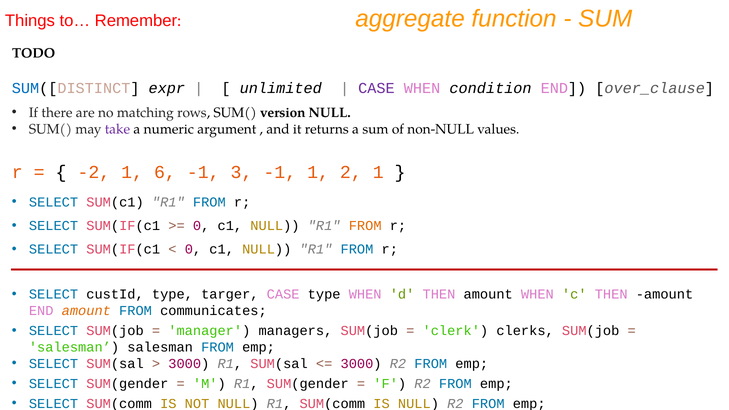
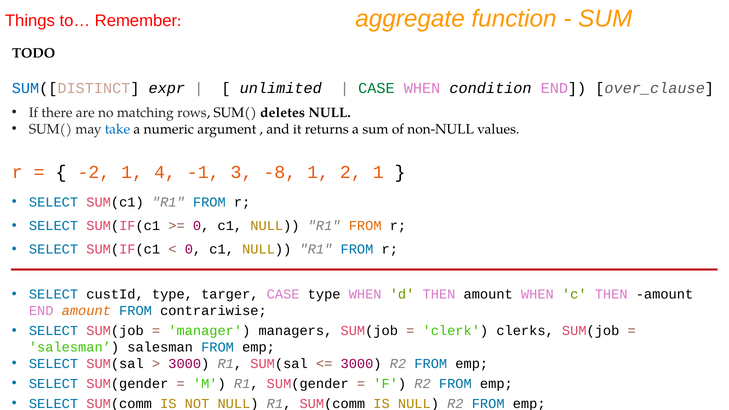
CASE colour: purple -> green (376, 88)
version: version -> deletes (283, 113)
take colour: purple -> blue (117, 129)
6: 6 -> 4 (165, 172)
3 -1: -1 -> -8 (280, 172)
communicates: communicates -> contrariwise (213, 311)
